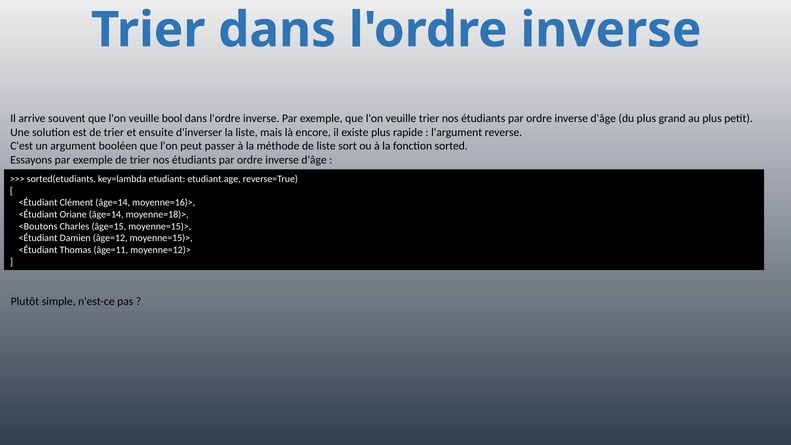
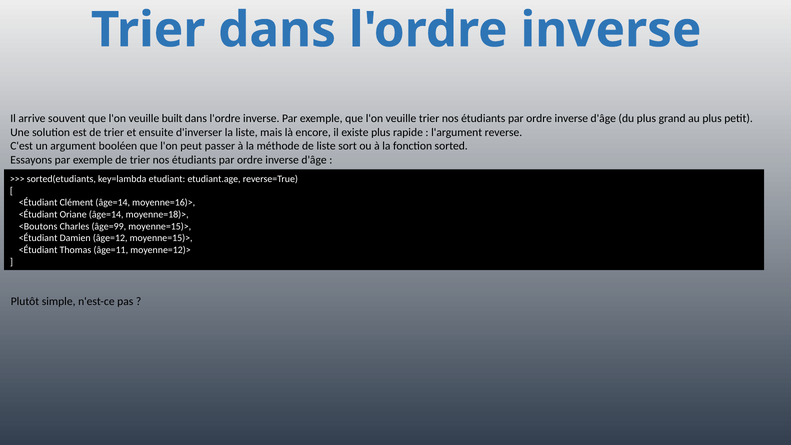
bool: bool -> built (172, 118)
âge=15: âge=15 -> âge=99 (109, 226)
